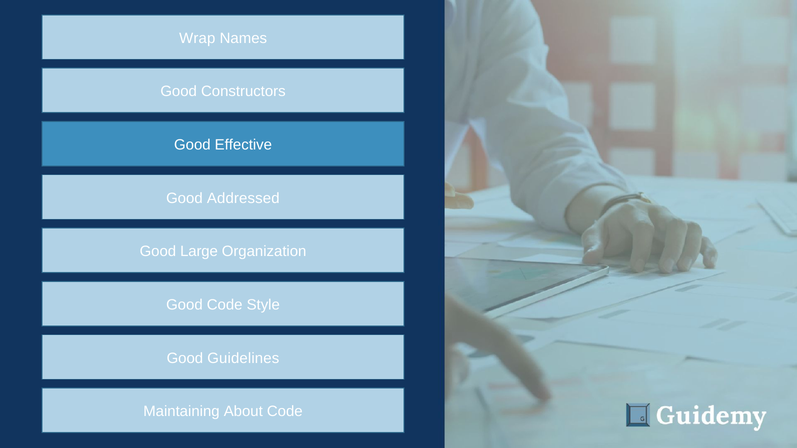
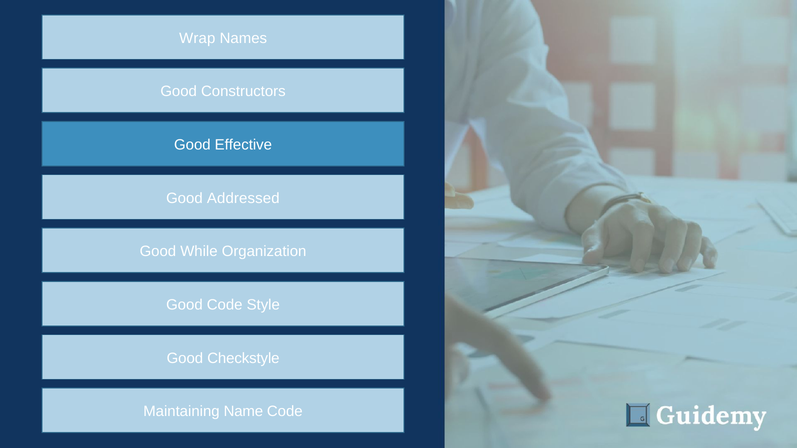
Large: Large -> While (199, 252)
Guidelines: Guidelines -> Checkstyle (243, 358)
About: About -> Name (243, 412)
